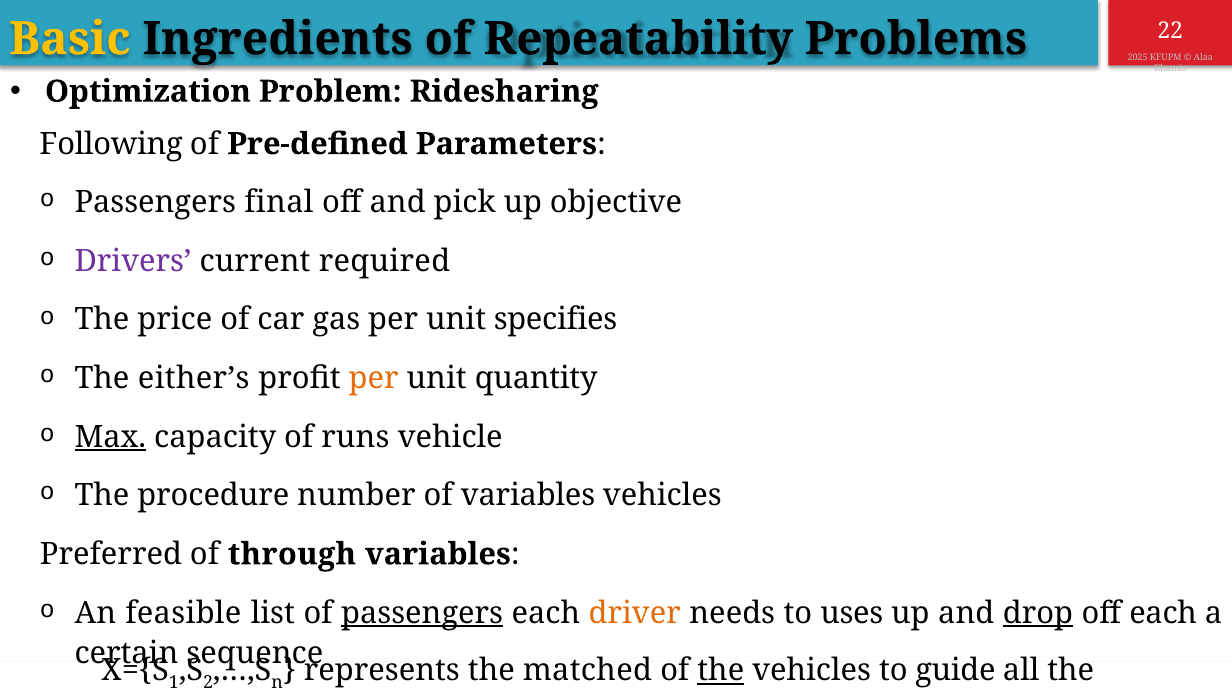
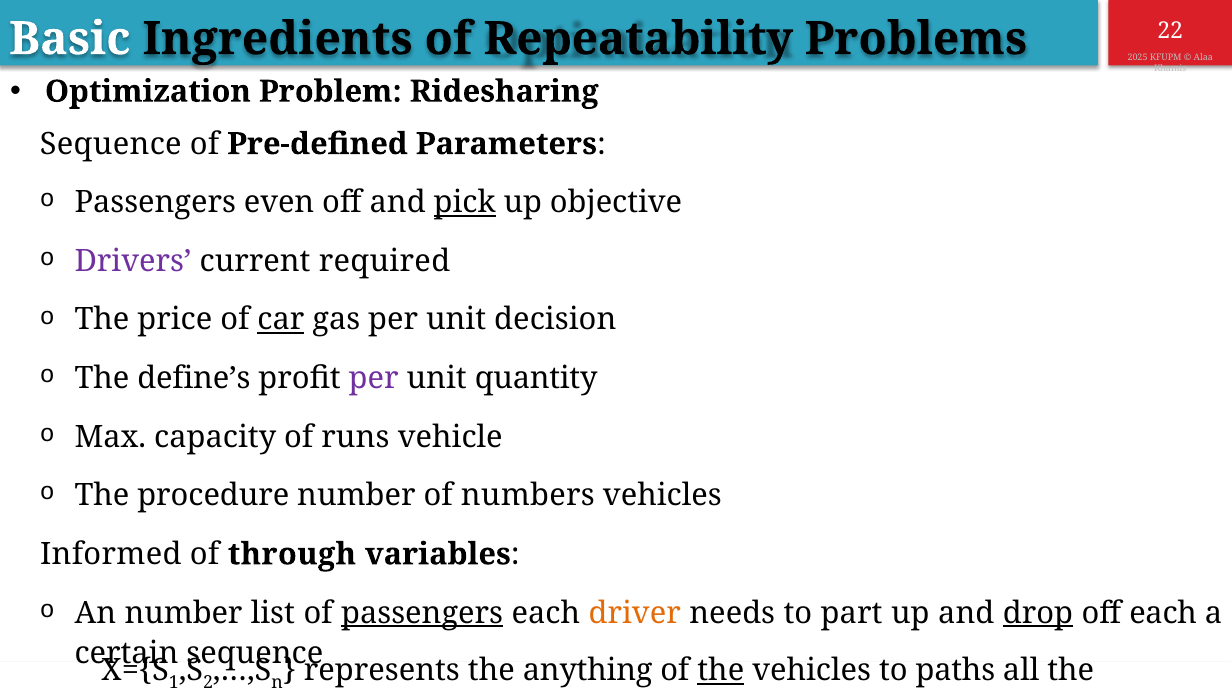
Basic colour: yellow -> white (70, 39)
Following: Following -> Sequence (111, 144)
final: final -> even (279, 203)
pick underline: none -> present (465, 203)
car underline: none -> present (281, 320)
specifies: specifies -> decision (555, 320)
either’s: either’s -> define’s (194, 378)
per colour: orange -> purple (374, 378)
Max underline: present -> none (110, 437)
of variables: variables -> numbers (528, 496)
Preferred: Preferred -> Informed (111, 554)
An feasible: feasible -> number (184, 613)
uses: uses -> part (852, 613)
matched: matched -> anything (588, 670)
guide: guide -> paths (955, 670)
